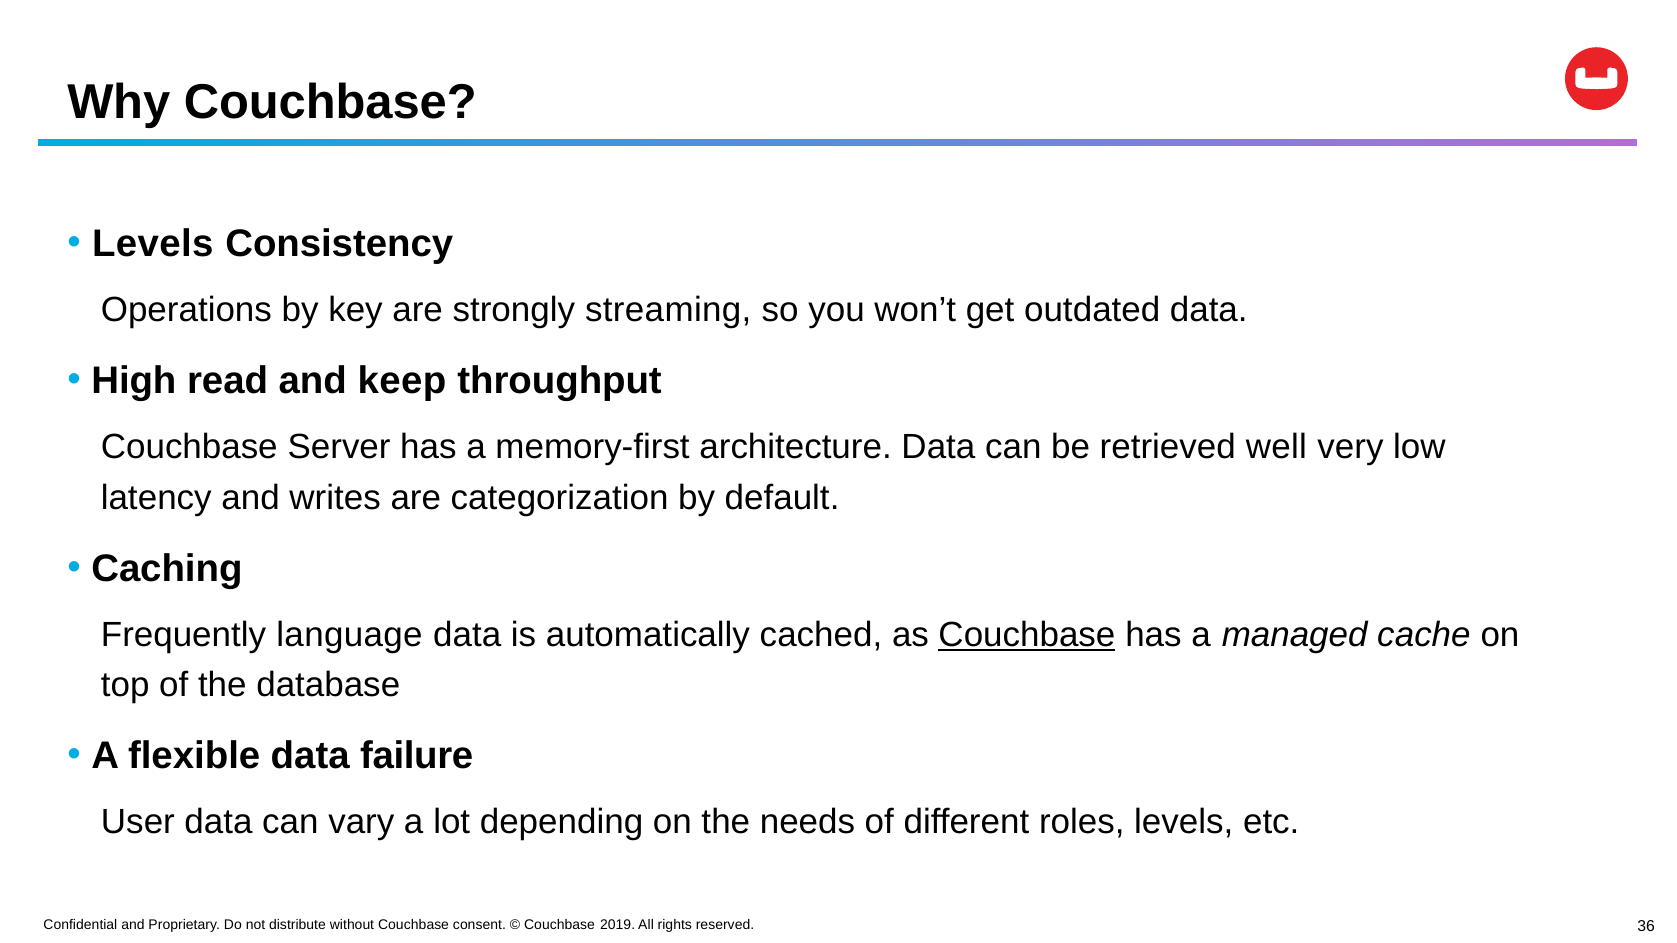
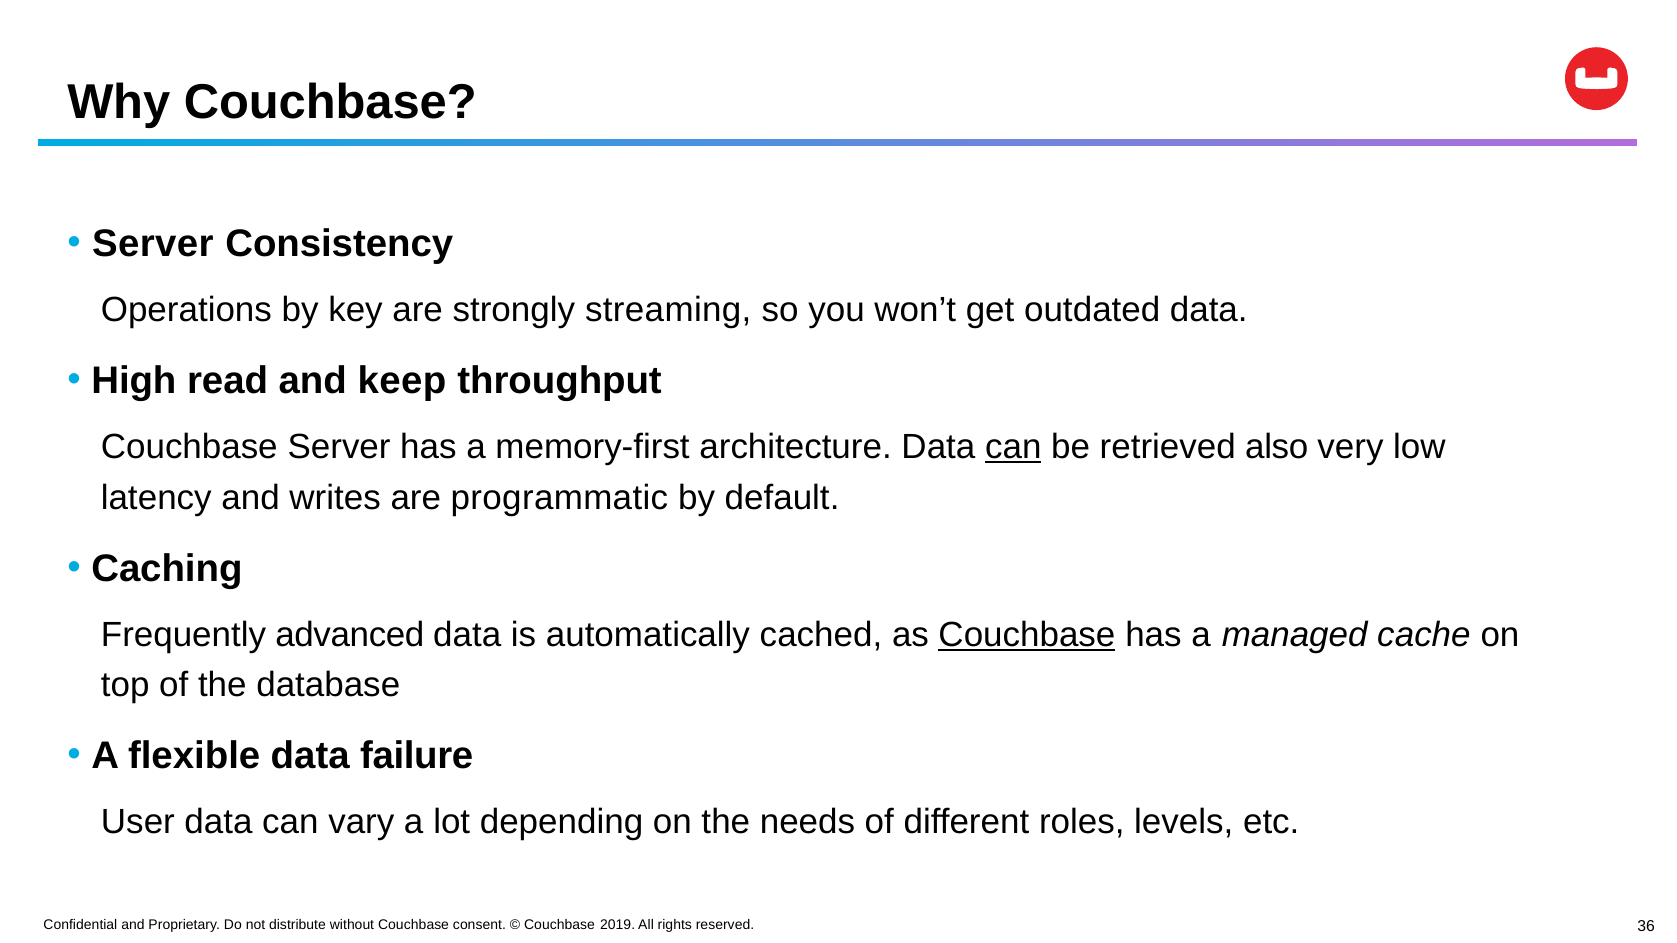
Levels: Levels -> Server (153, 244)
can underline: none -> present (1013, 447)
well: well -> also (1277, 447)
categorization: categorization -> programmatic (559, 498)
language: language -> advanced (350, 635)
